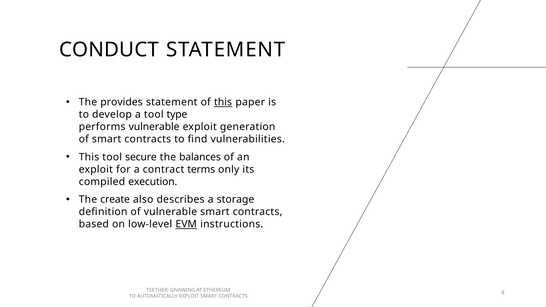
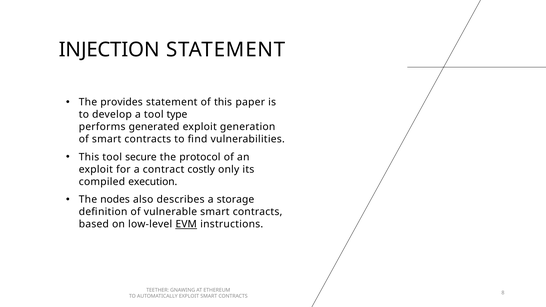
CONDUCT: CONDUCT -> INJECTION (109, 50)
this underline: present -> none (223, 102)
performs vulnerable: vulnerable -> generated (154, 127)
balances: balances -> protocol (200, 157)
terms: terms -> costly (201, 169)
create: create -> nodes (115, 200)
